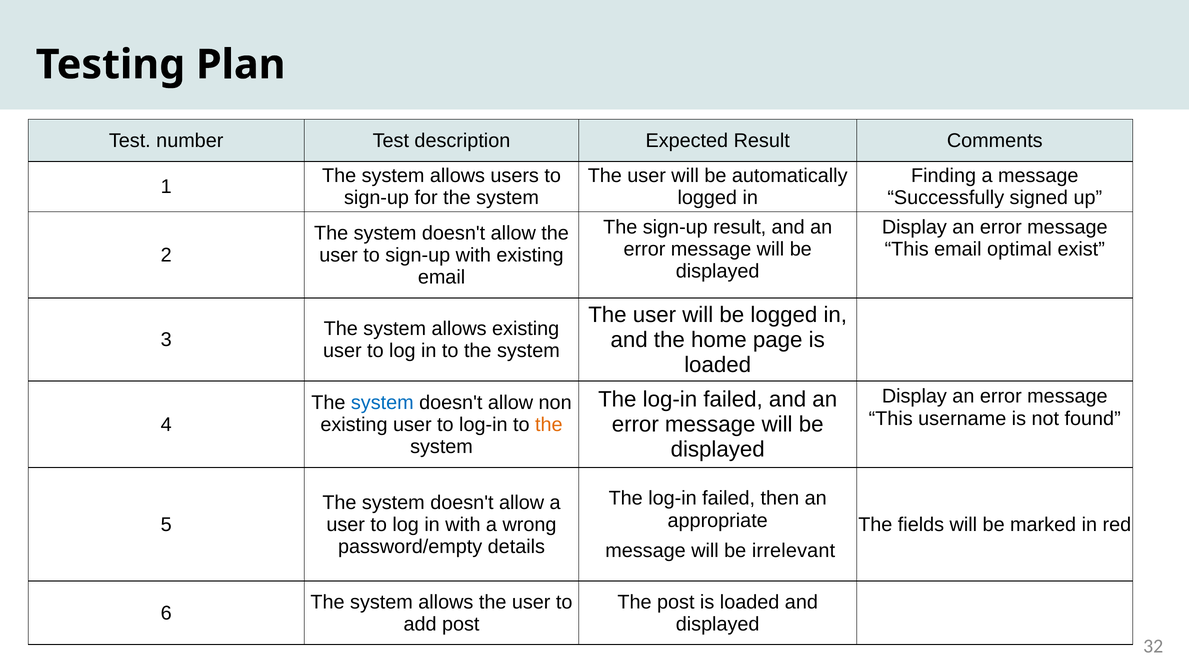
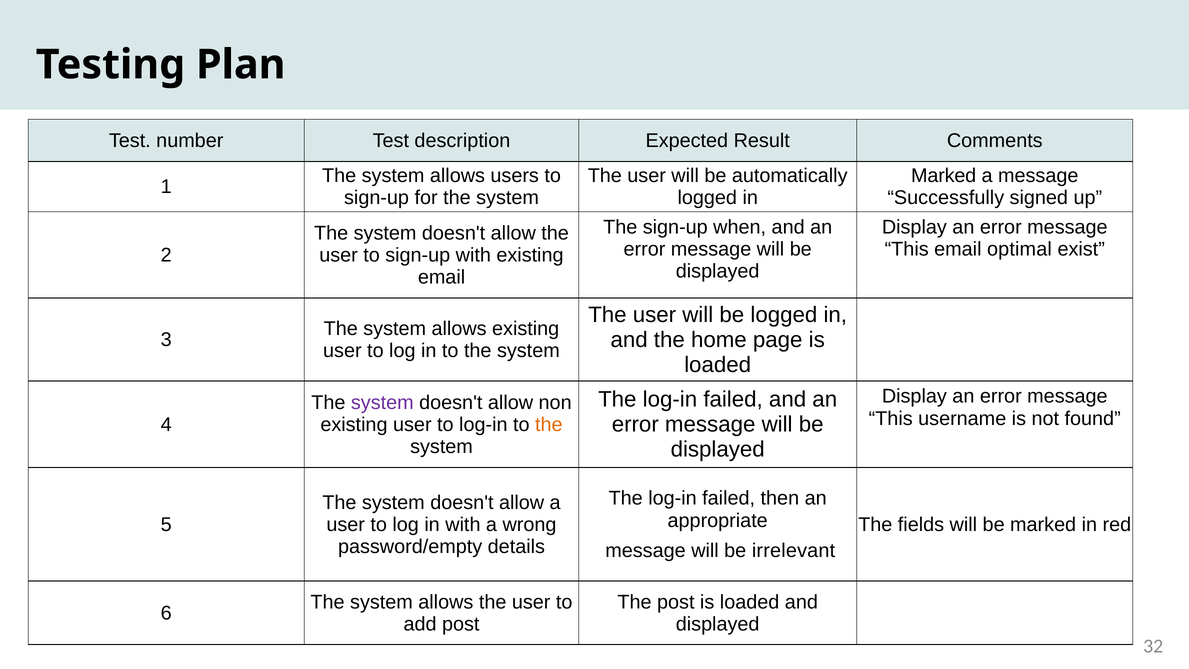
Finding: Finding -> Marked (944, 176)
sign-up result: result -> when (740, 227)
system colour: blue -> purple (382, 402)
